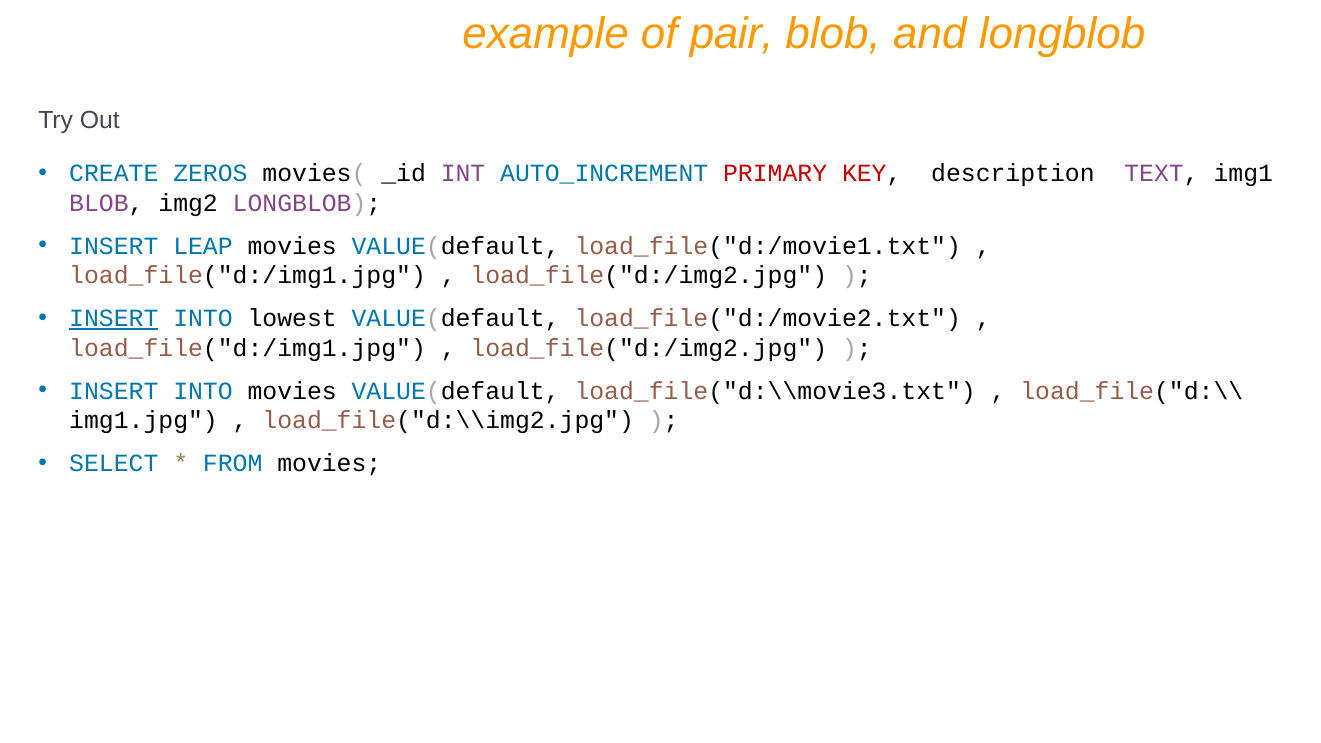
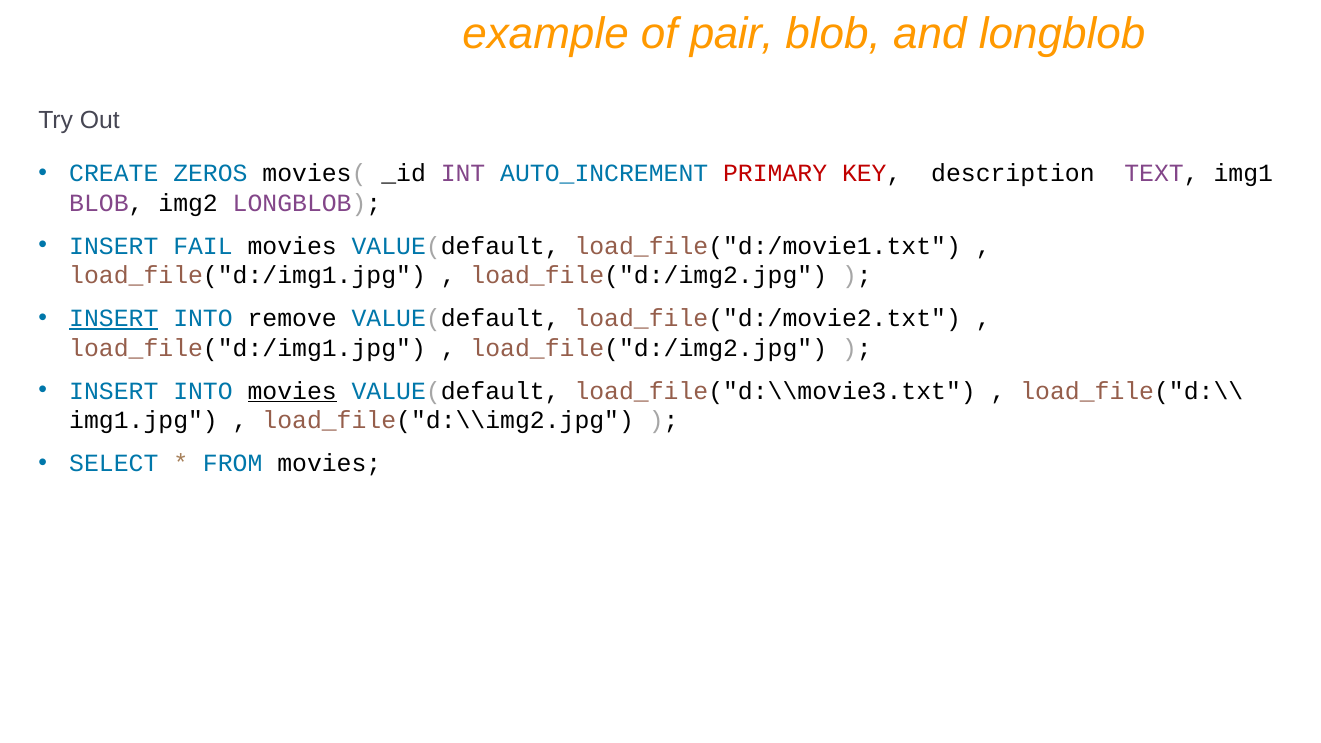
LEAP: LEAP -> FAIL (203, 246)
lowest: lowest -> remove (292, 318)
movies underline: none -> present (292, 391)
